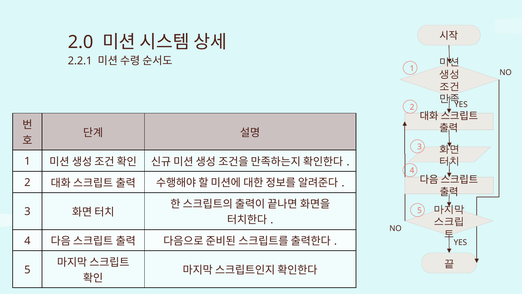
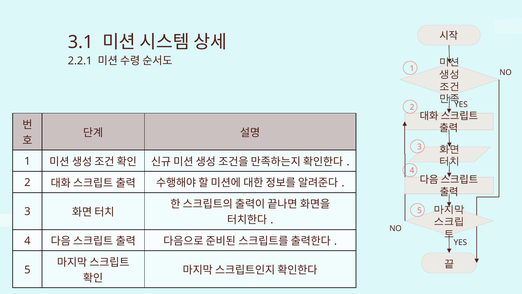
2.0: 2.0 -> 3.1 (81, 42)
